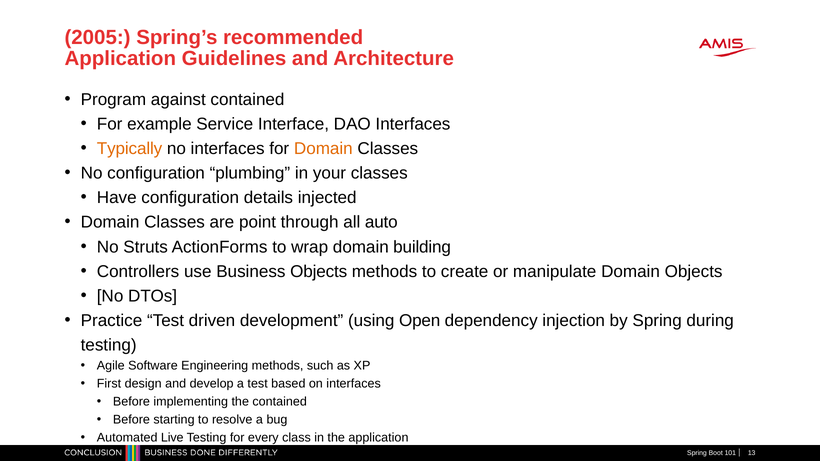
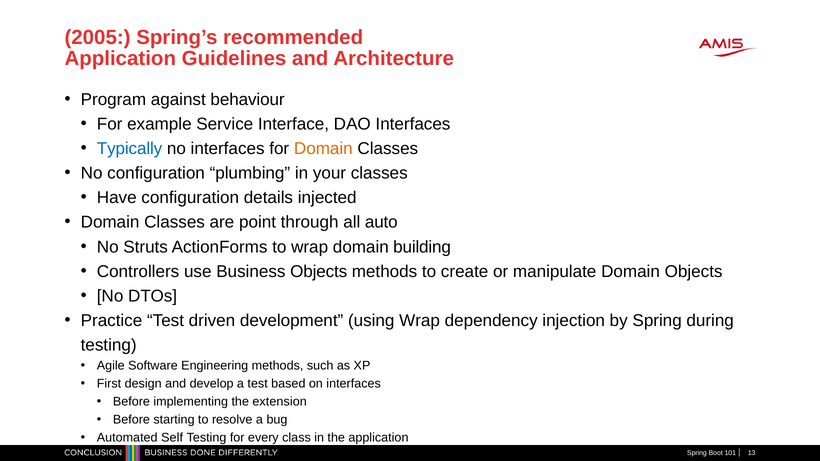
against contained: contained -> behaviour (248, 99)
Typically colour: orange -> blue (130, 149)
using Open: Open -> Wrap (420, 321)
the contained: contained -> extension (280, 402)
Live: Live -> Self (172, 438)
